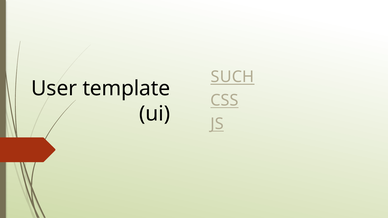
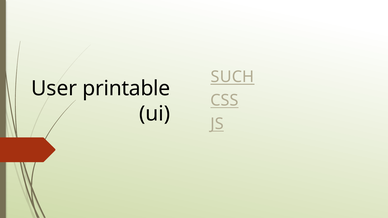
template: template -> printable (126, 89)
